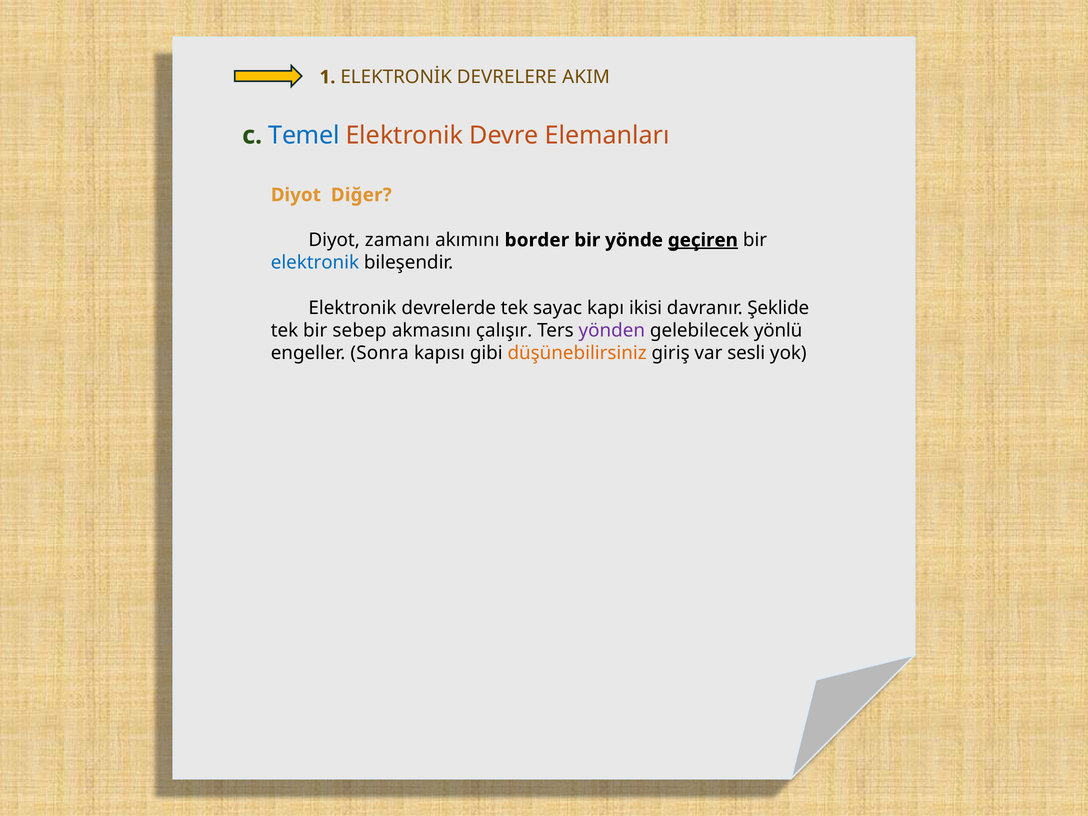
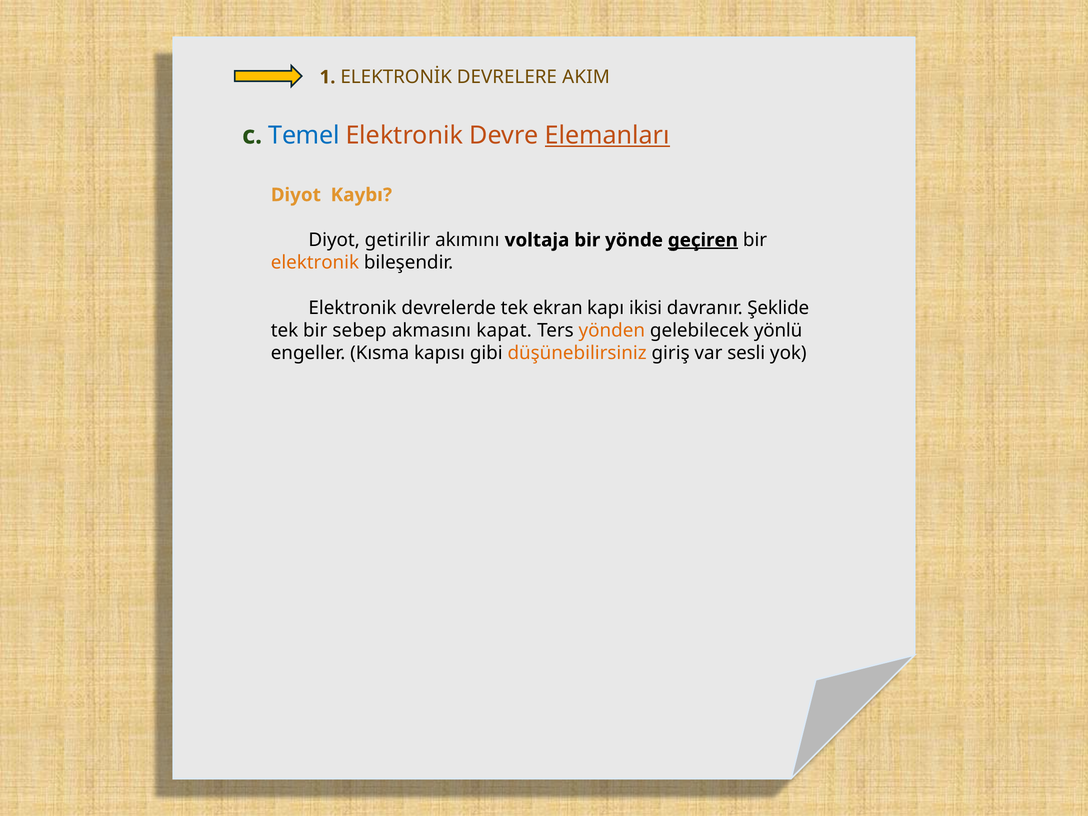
Elemanları underline: none -> present (607, 135)
Diğer: Diğer -> Kaybı (361, 195)
zamanı: zamanı -> getirilir (397, 240)
border: border -> voltaja (537, 240)
elektronik colour: blue -> orange (315, 263)
sayac: sayac -> ekran (558, 308)
çalışır: çalışır -> kapat (504, 331)
yönden colour: purple -> orange (612, 331)
Sonra: Sonra -> Kısma (380, 353)
